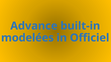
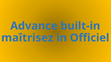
modelées: modelées -> maîtrisez (27, 38)
